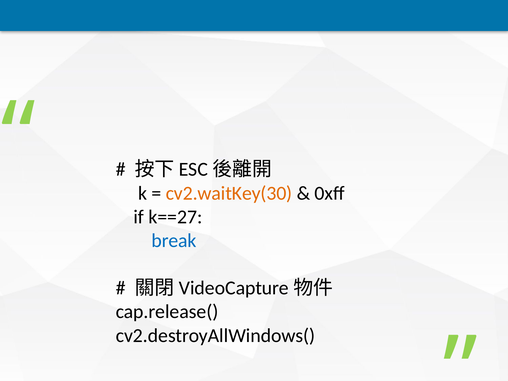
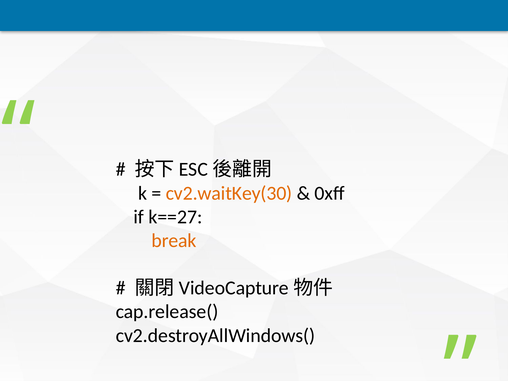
break colour: blue -> orange (174, 241)
